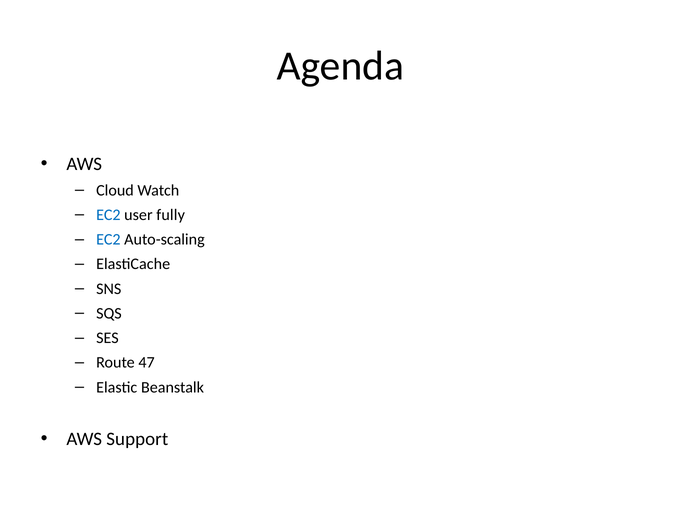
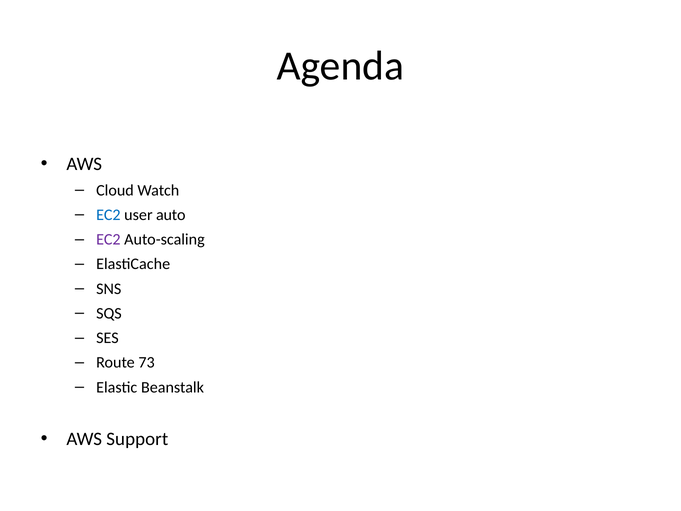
fully: fully -> auto (171, 215)
EC2 colour: blue -> purple (108, 239)
47: 47 -> 73 (147, 362)
